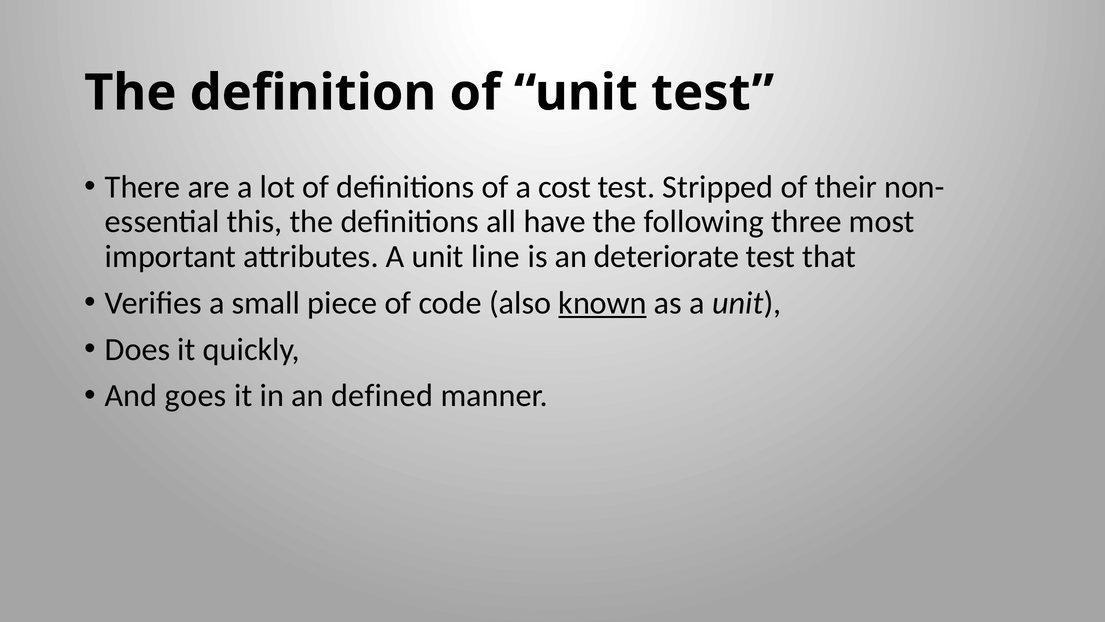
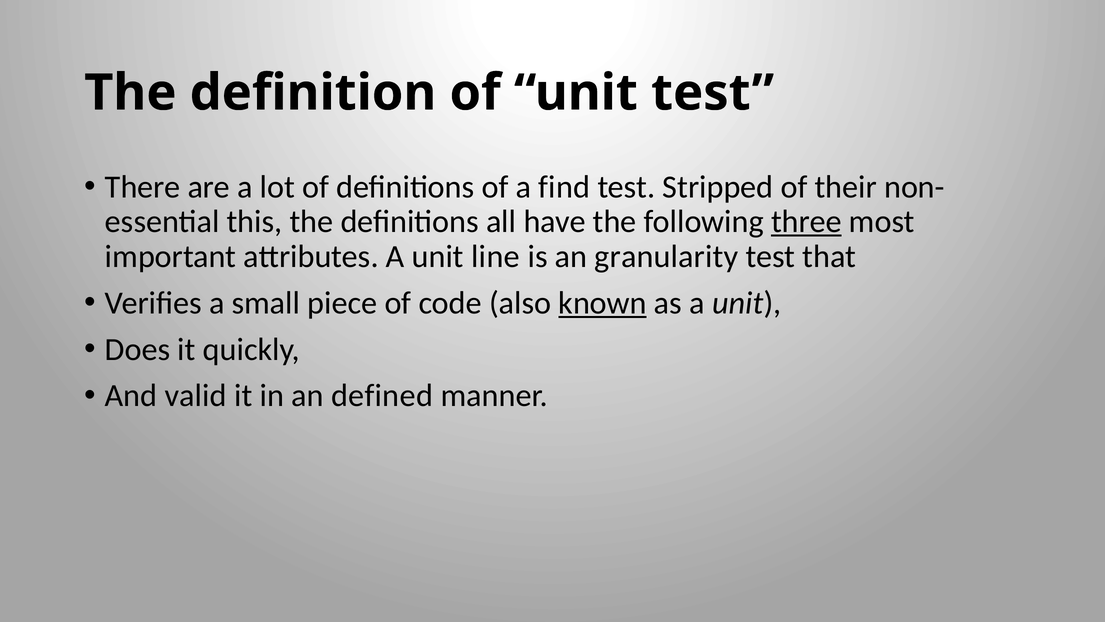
cost: cost -> find (564, 187)
three underline: none -> present (806, 222)
deteriorate: deteriorate -> granularity (666, 256)
goes: goes -> valid (196, 395)
